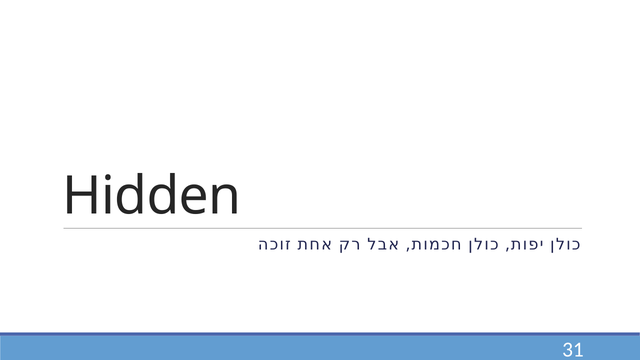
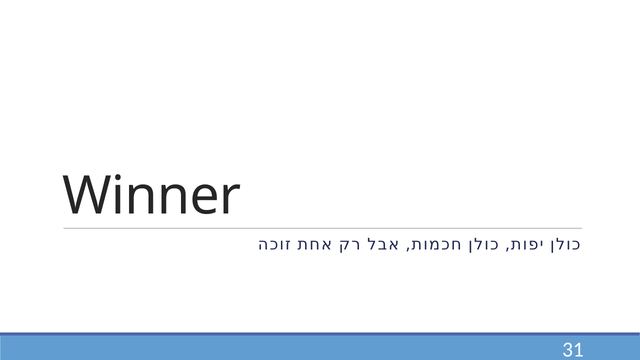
Hidden: Hidden -> Winner (152, 196)
